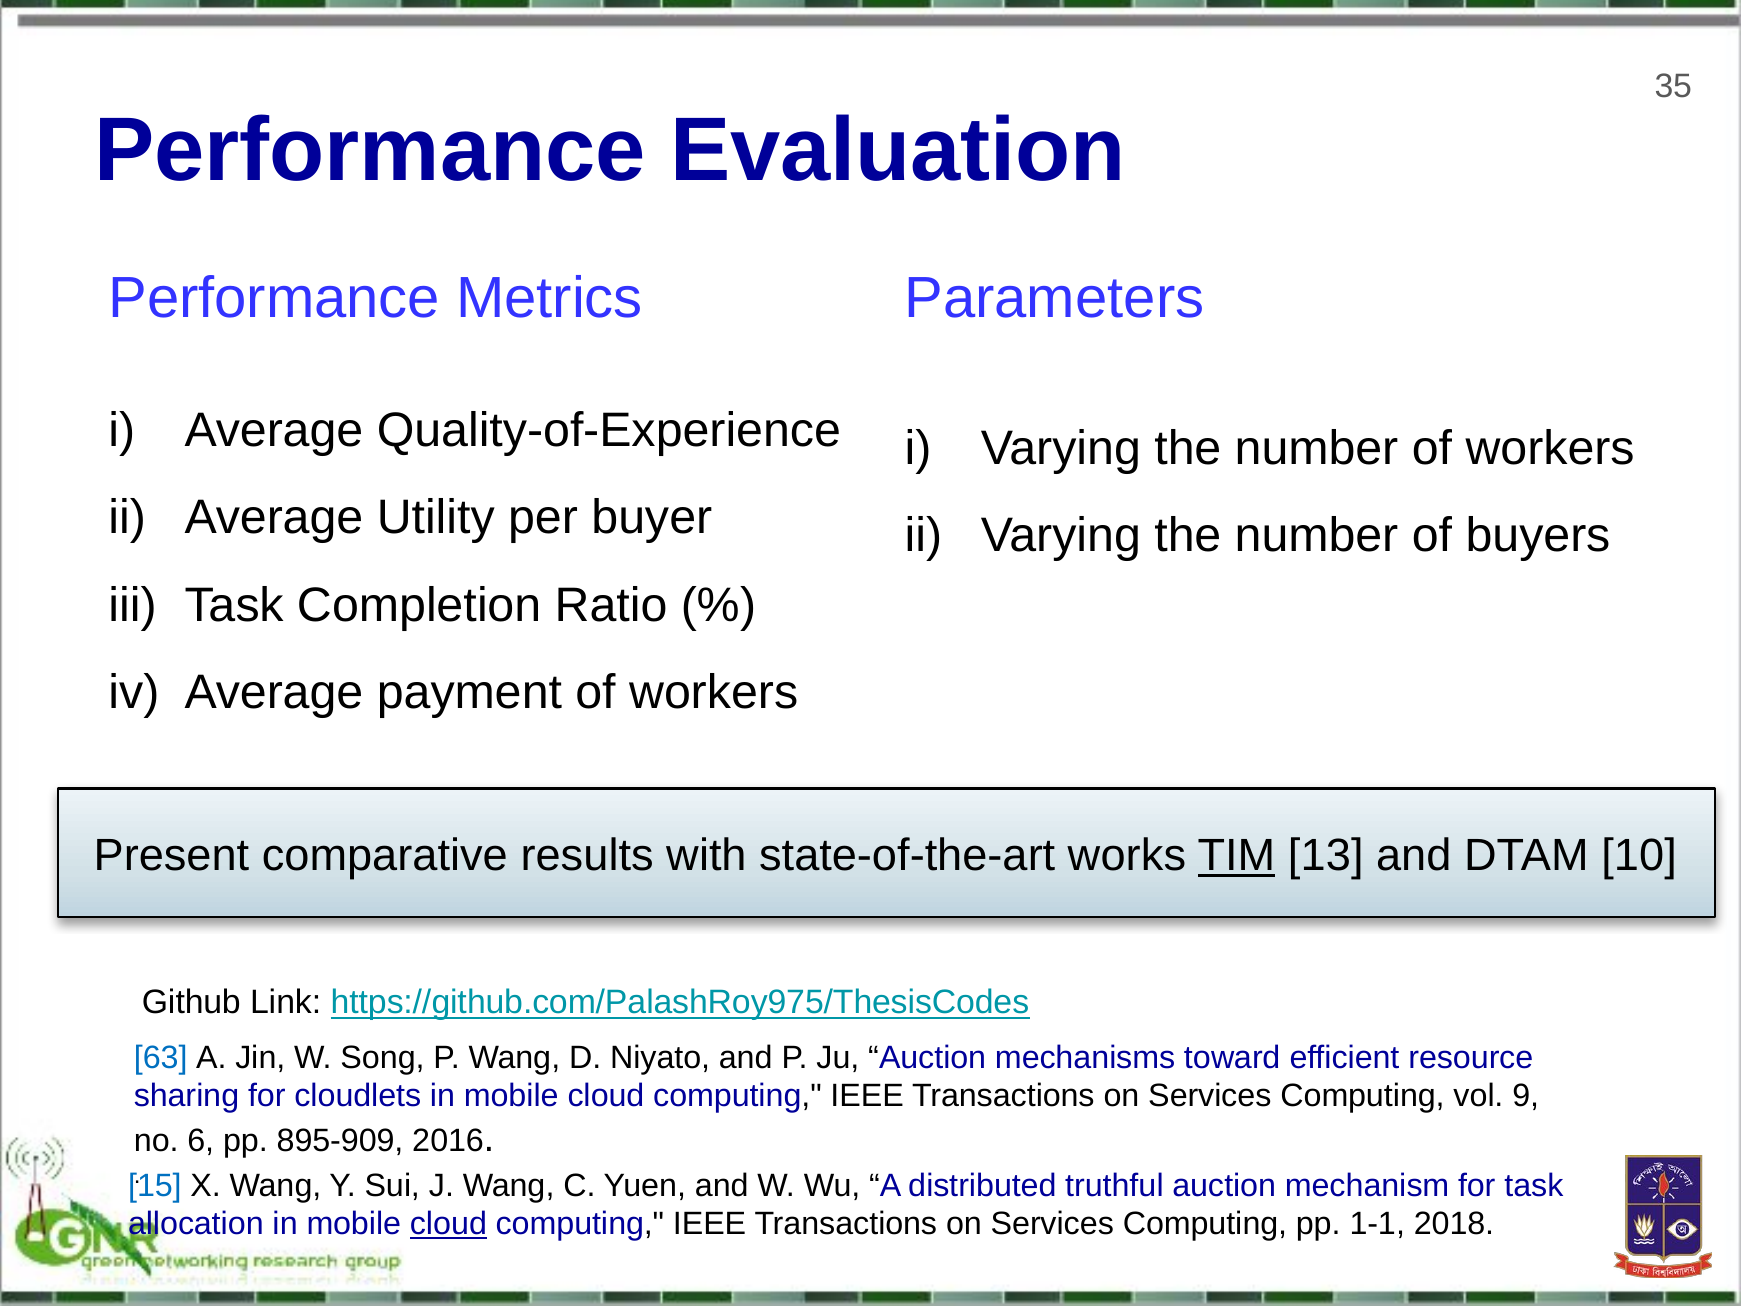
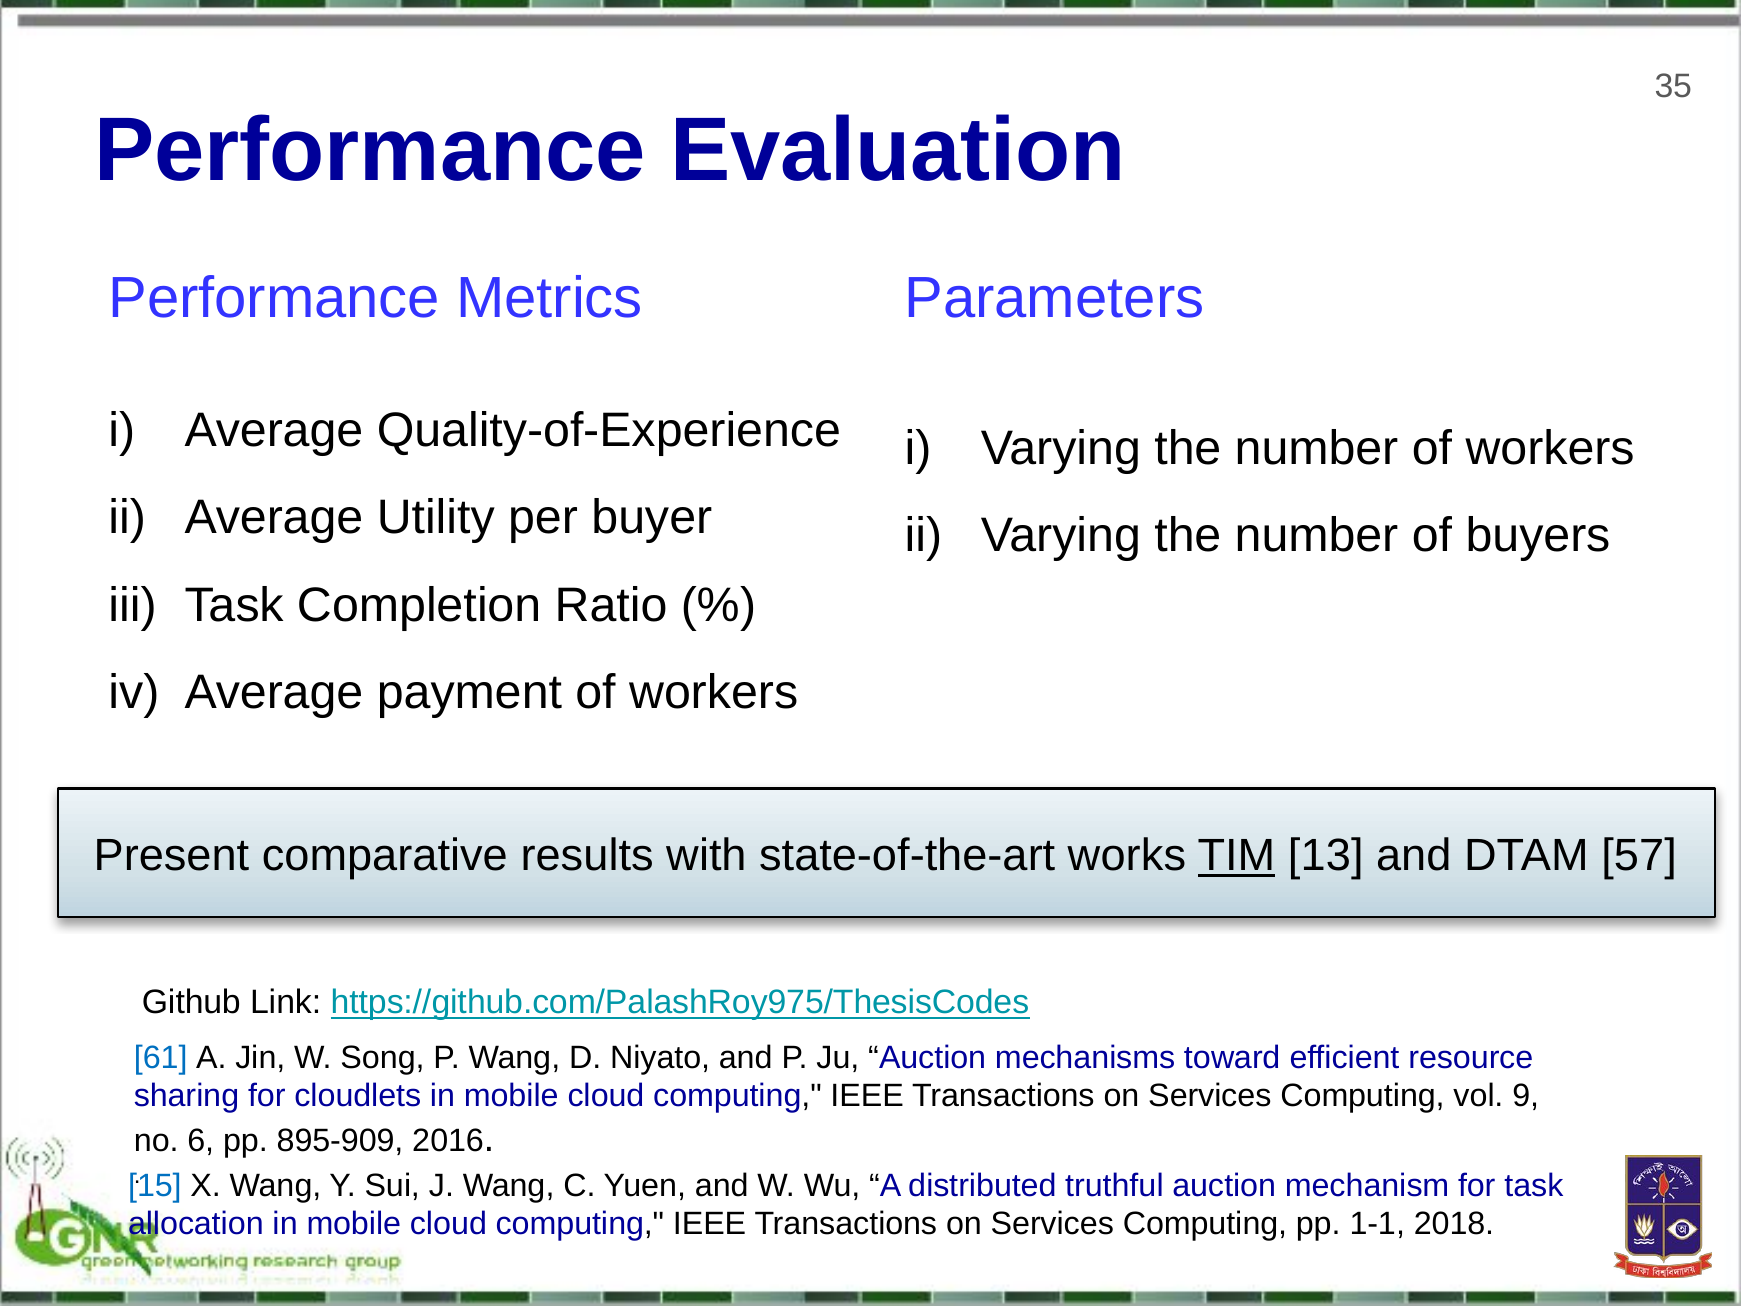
10: 10 -> 57 (1639, 856)
63: 63 -> 61 (161, 1057)
cloud underline: present -> none (448, 1224)
